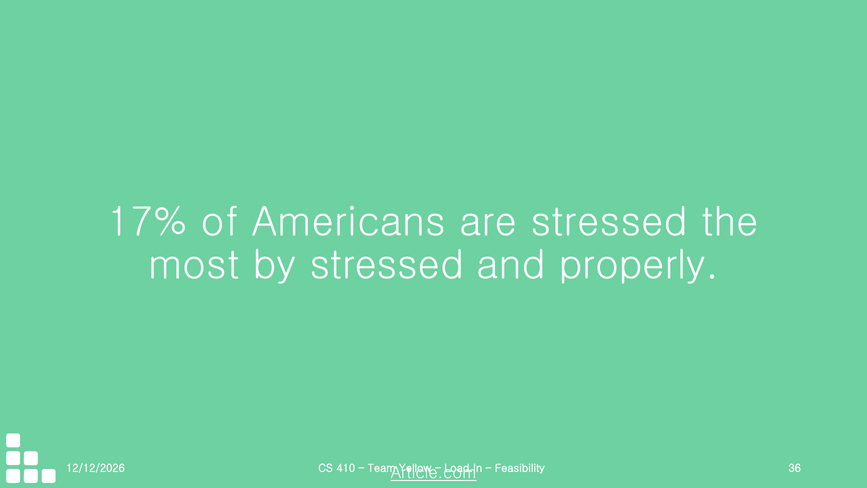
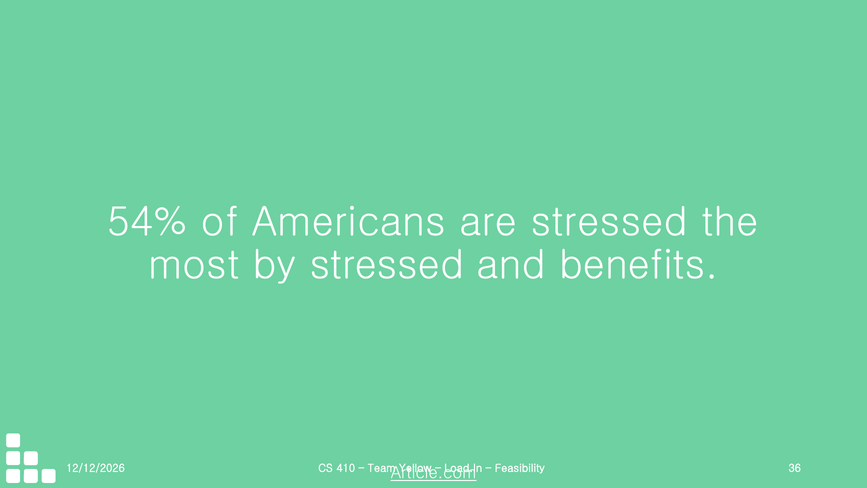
17%: 17% -> 54% (148, 222)
properly: properly -> benefits (639, 265)
